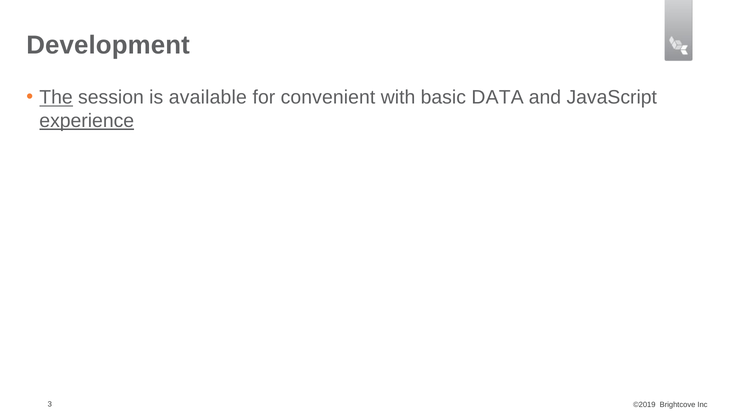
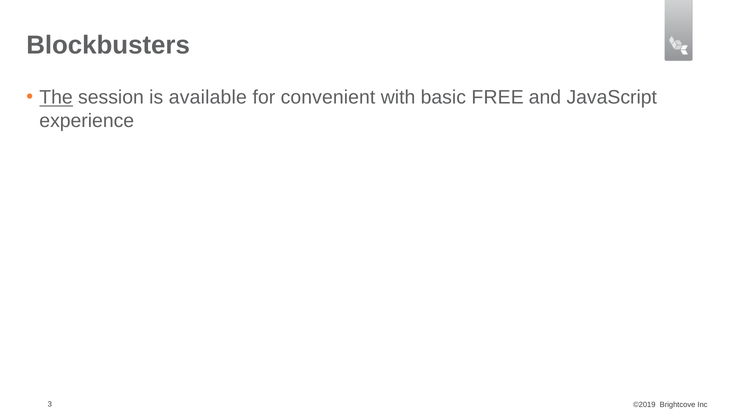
Development: Development -> Blockbusters (108, 45)
DATA: DATA -> FREE (498, 97)
experience underline: present -> none (87, 121)
